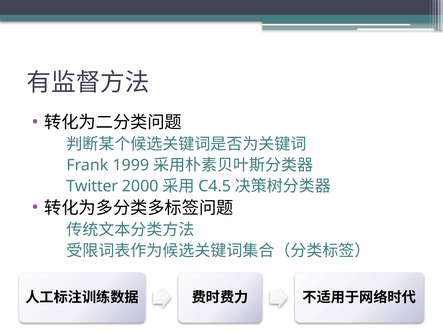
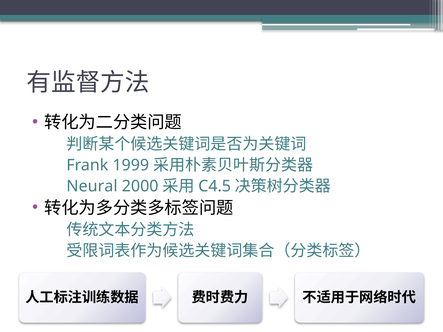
Twitter: Twitter -> Neural (92, 186)
